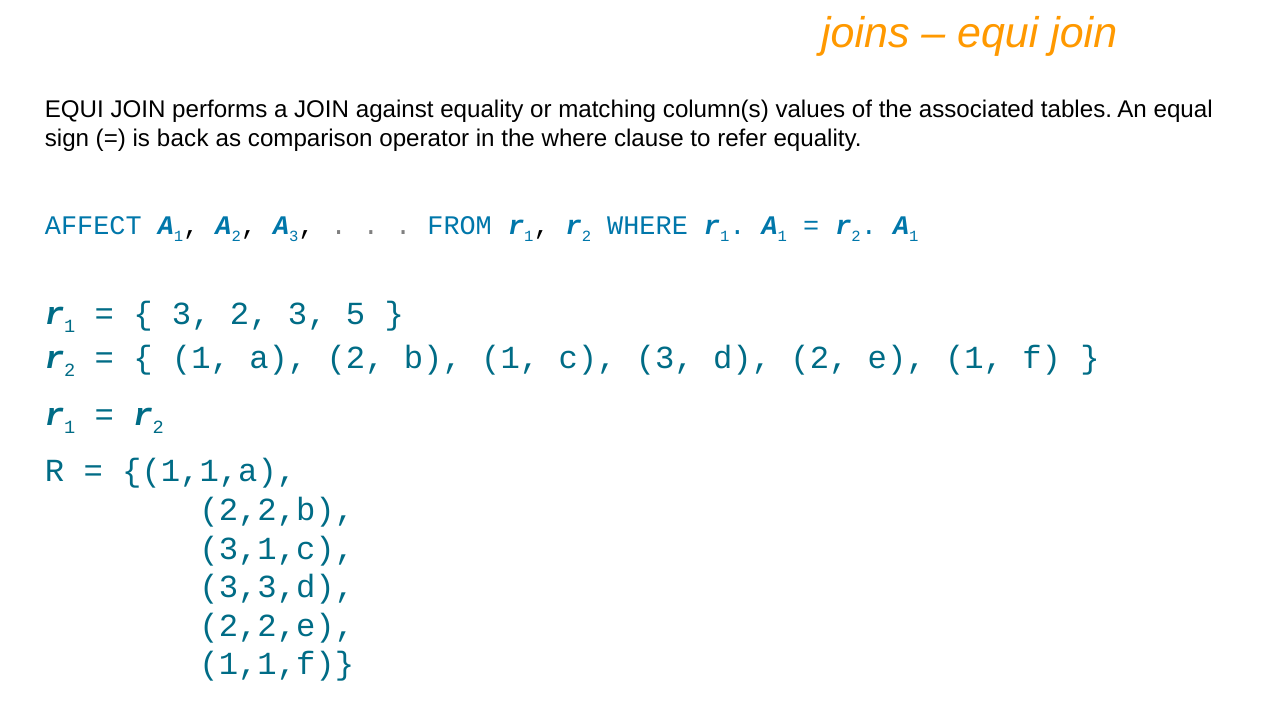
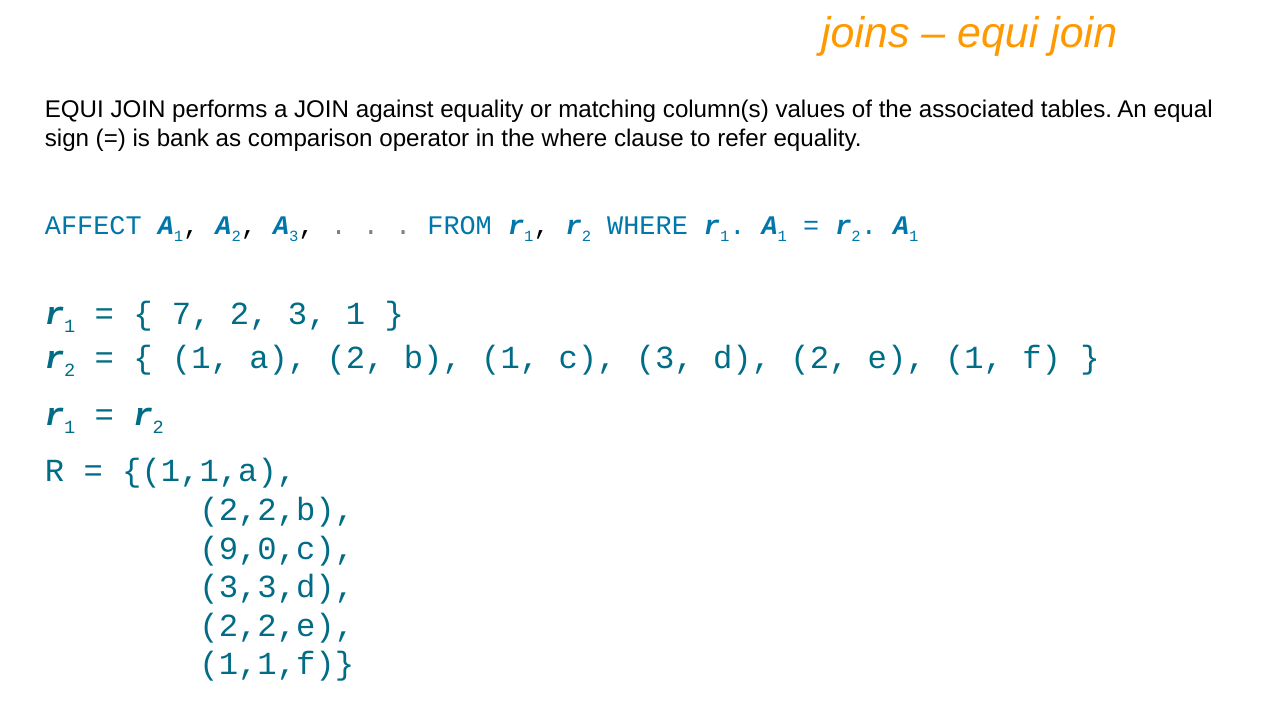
back: back -> bank (183, 138)
3: 3 -> 7 (191, 314)
3 5: 5 -> 1 (356, 314)
3,1,c: 3,1,c -> 9,0,c (277, 549)
